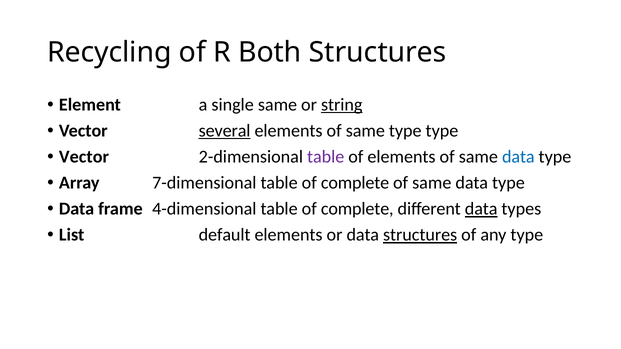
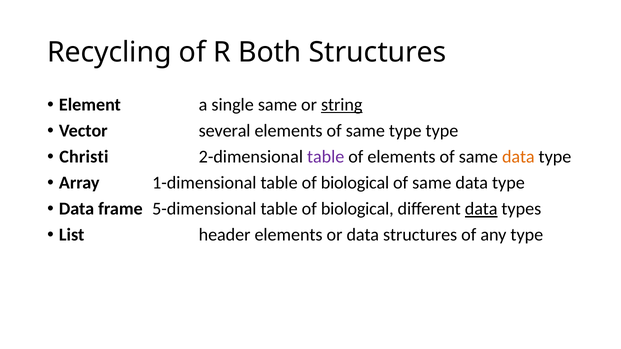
several underline: present -> none (225, 131)
Vector: Vector -> Christi (84, 157)
data colour: blue -> orange (518, 157)
7-dimensional: 7-dimensional -> 1-dimensional (204, 183)
complete: complete -> biological (355, 183)
4-dimensional: 4-dimensional -> 5-dimensional (204, 209)
complete: complete -> biological (357, 209)
default: default -> header (225, 235)
structures underline: present -> none (420, 235)
